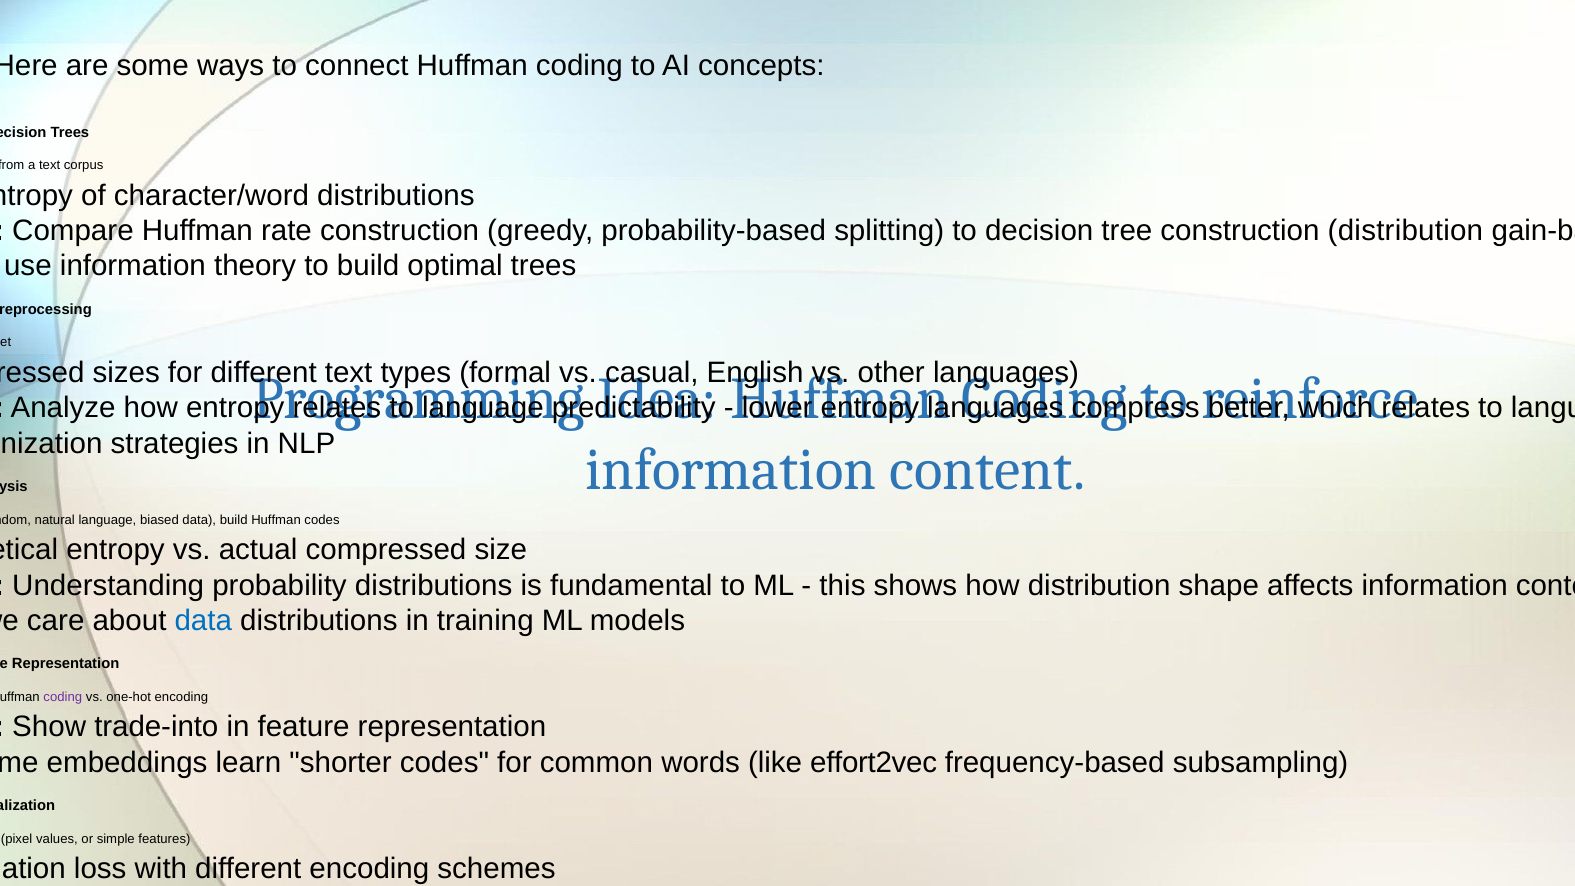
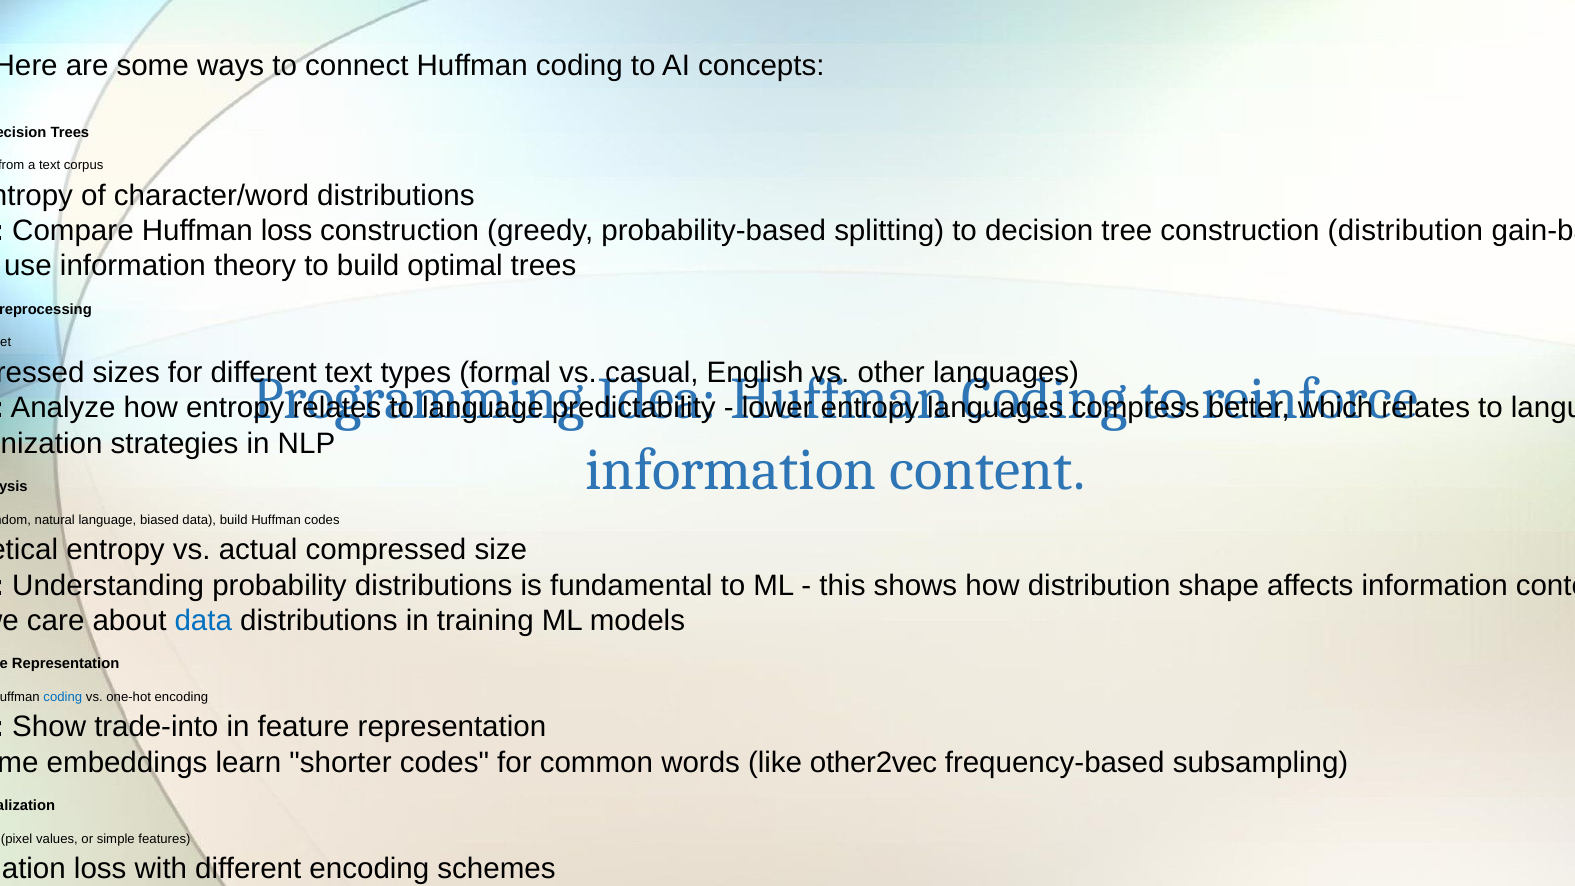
Huffman rate: rate -> loss (287, 231)
coding colour: purple -> blue (63, 697)
effort2vec: effort2vec -> other2vec (874, 763)
